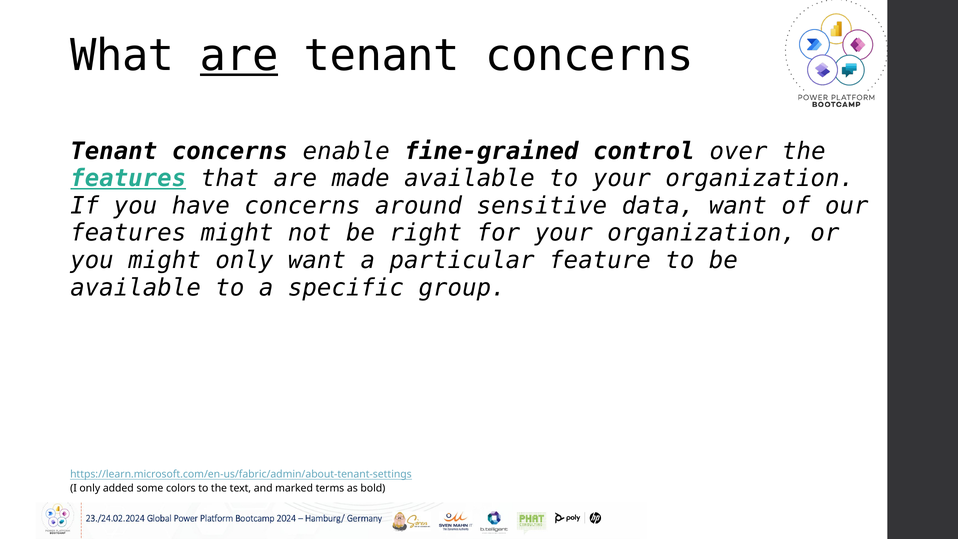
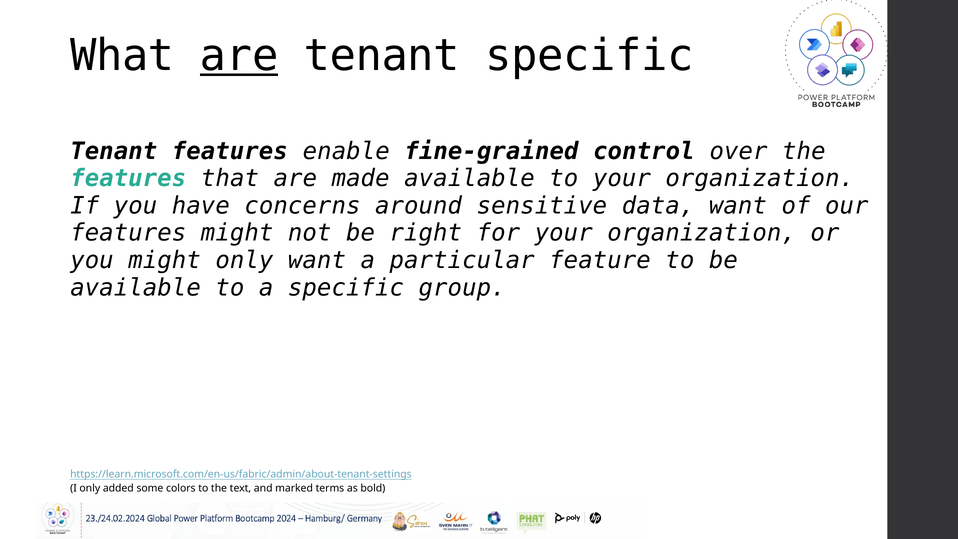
concerns: concerns -> specific (589, 56)
concerns: concerns -> features (230, 151)
features underline: present -> none (128, 178)
